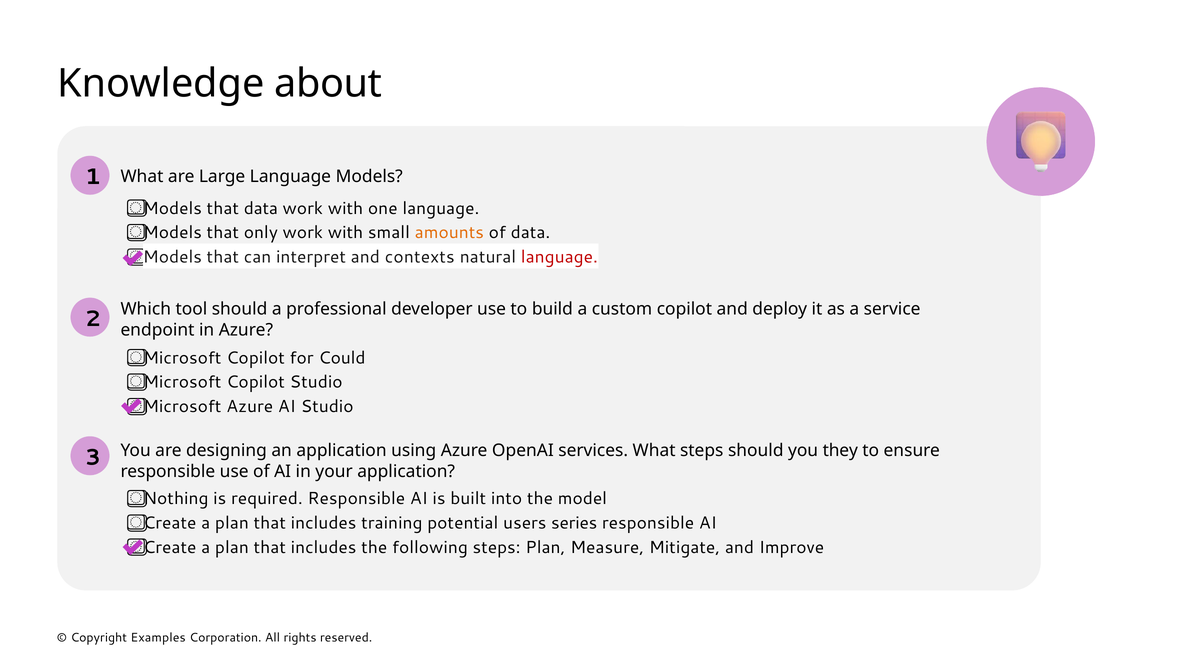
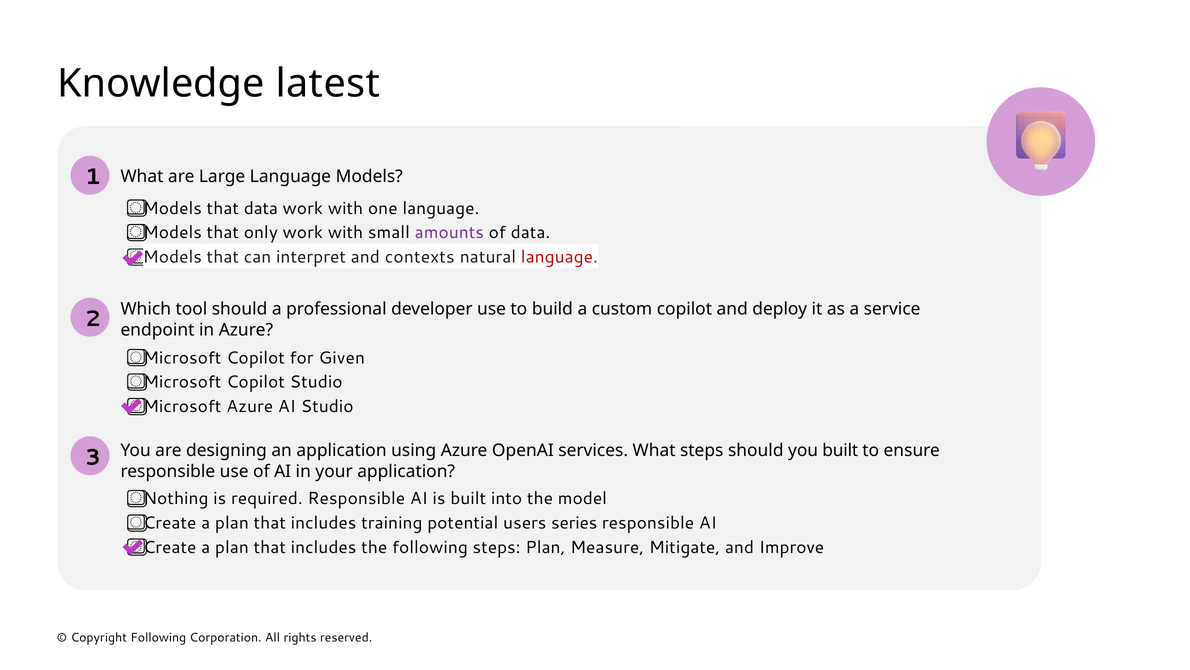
about: about -> latest (328, 84)
amounts colour: orange -> purple (449, 232)
Could: Could -> Given (342, 357)
you they: they -> built (840, 450)
Examples: Examples -> Following (158, 637)
